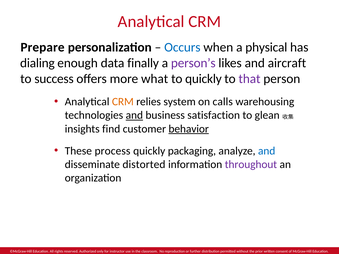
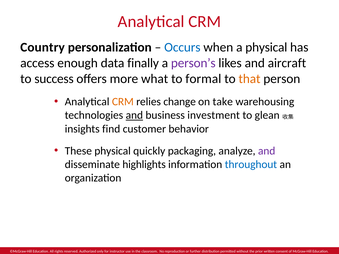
Prepare: Prepare -> Country (43, 47)
dialing: dialing -> access (37, 63)
to quickly: quickly -> formal (203, 79)
that colour: purple -> orange (250, 79)
system: system -> change (180, 102)
calls: calls -> take (223, 102)
satisfaction: satisfaction -> investment (214, 115)
behavior underline: present -> none (189, 129)
These process: process -> physical (113, 151)
and colour: blue -> purple (267, 151)
distorted: distorted -> highlights (144, 165)
throughout colour: purple -> blue (251, 165)
